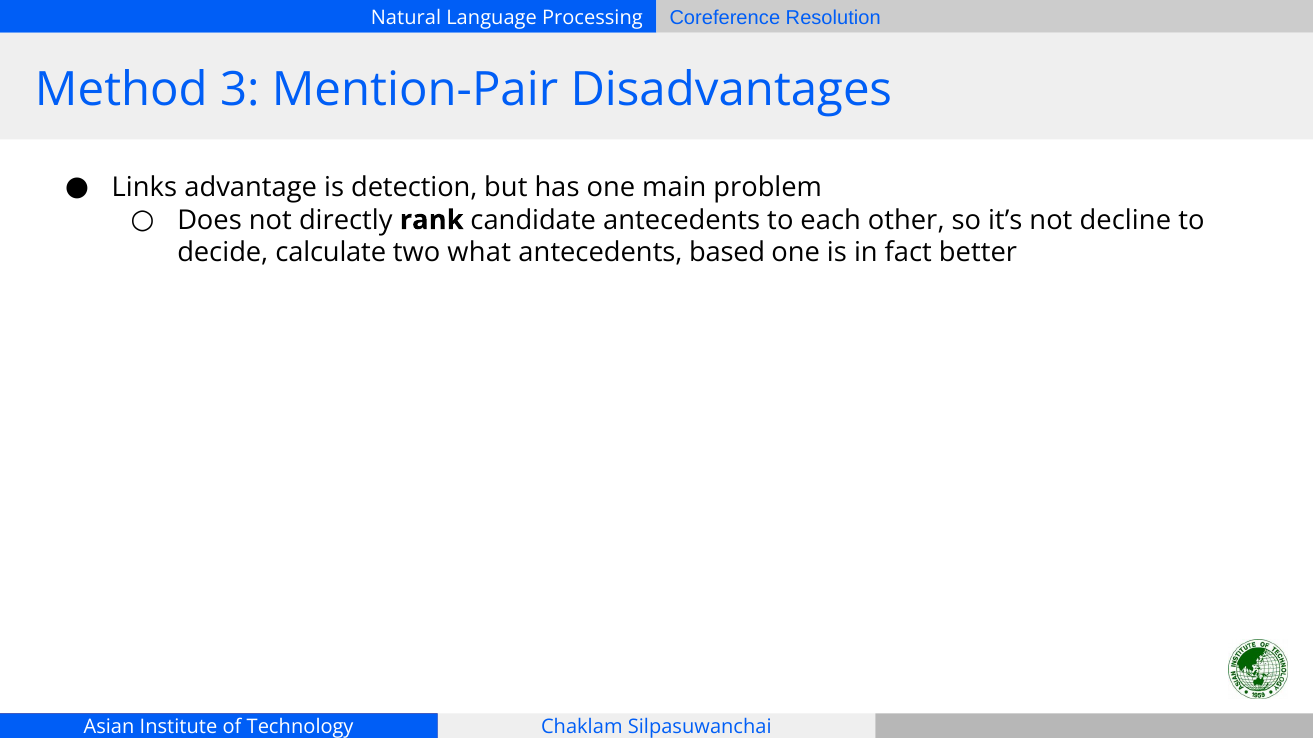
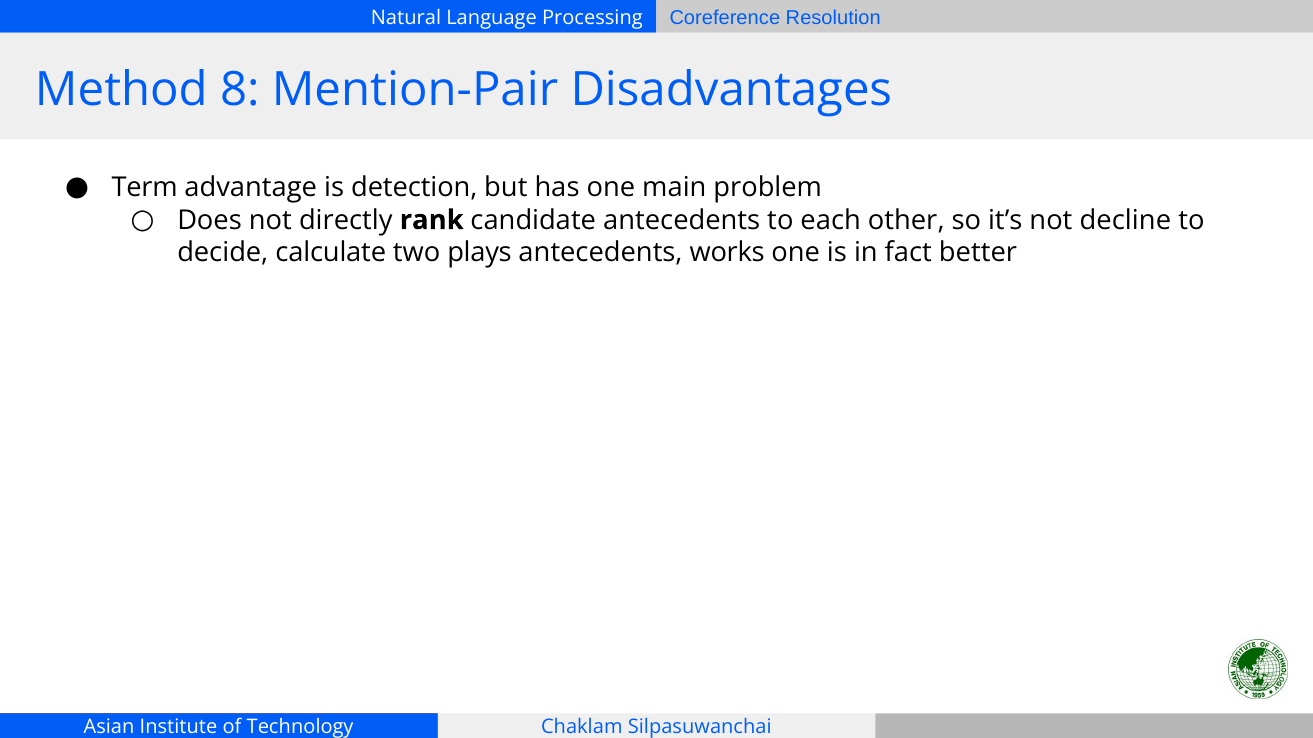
3: 3 -> 8 (240, 89)
Links: Links -> Term (145, 187)
what: what -> plays (479, 253)
based: based -> works (727, 253)
